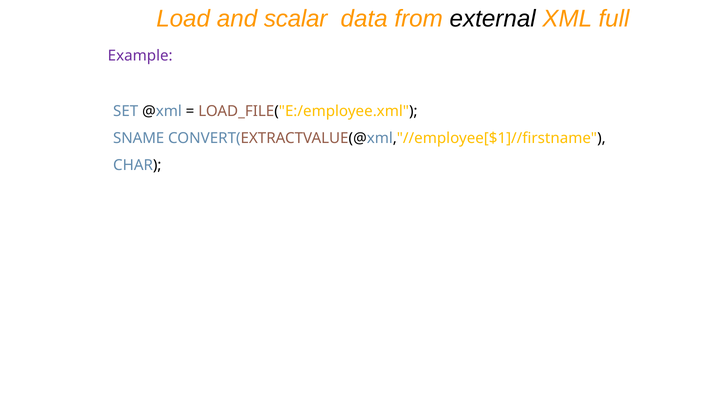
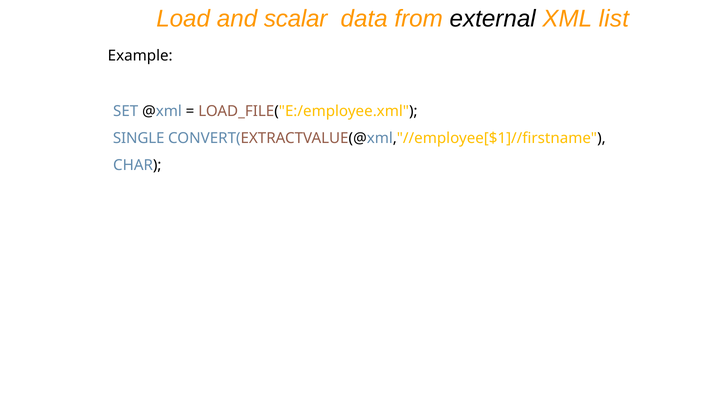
full: full -> list (614, 19)
Example colour: purple -> black (140, 56)
SNAME: SNAME -> SINGLE (139, 138)
